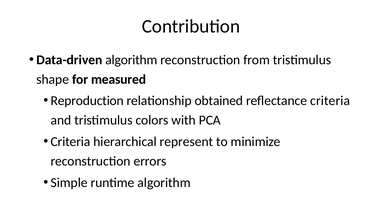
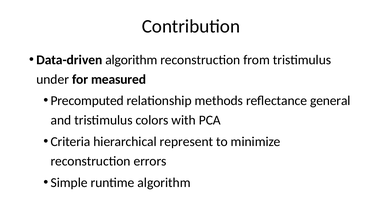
shape: shape -> under (53, 79)
Reproduction: Reproduction -> Precomputed (87, 101)
obtained: obtained -> methods (219, 101)
reflectance criteria: criteria -> general (330, 101)
